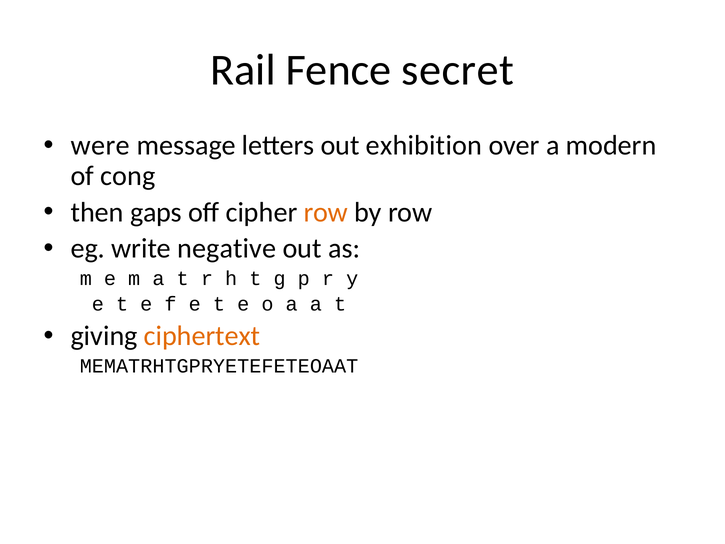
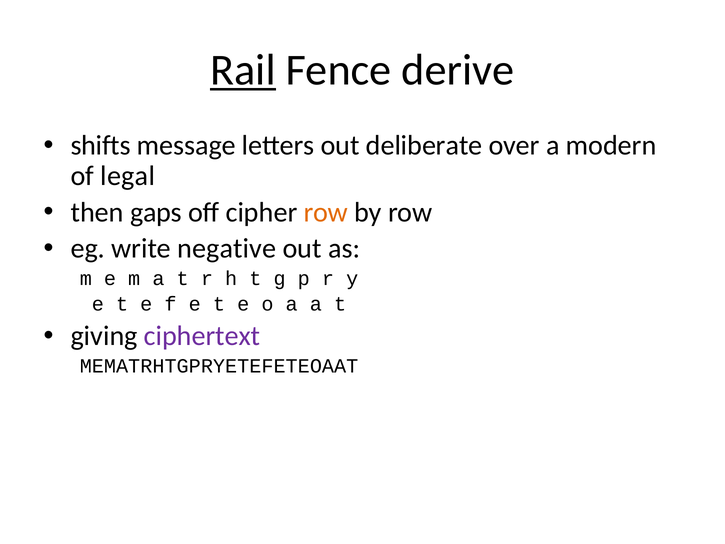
Rail underline: none -> present (243, 70)
secret: secret -> derive (458, 70)
were: were -> shifts (101, 146)
exhibition: exhibition -> deliberate (424, 146)
cong: cong -> legal (128, 176)
ciphertext colour: orange -> purple (202, 336)
